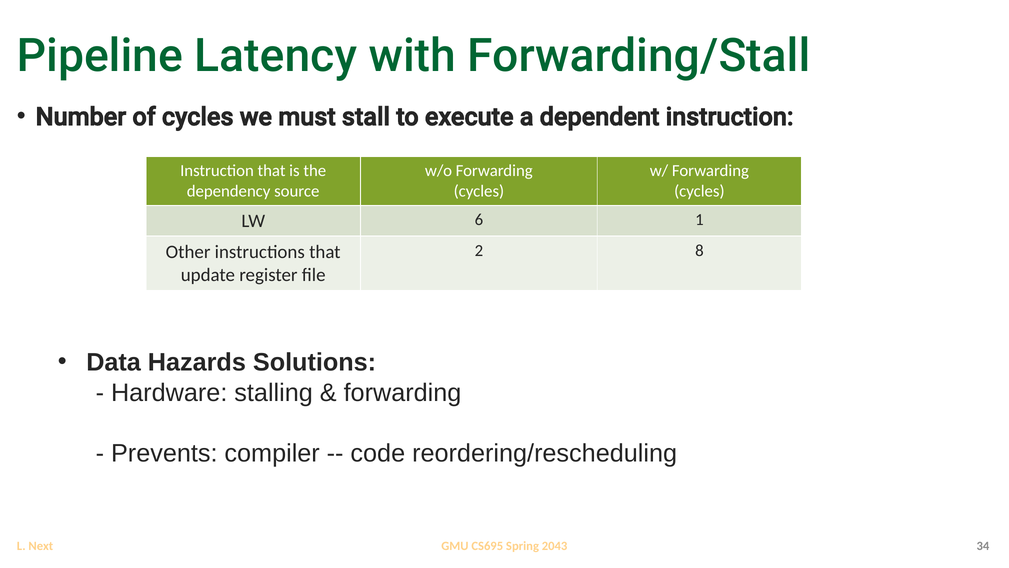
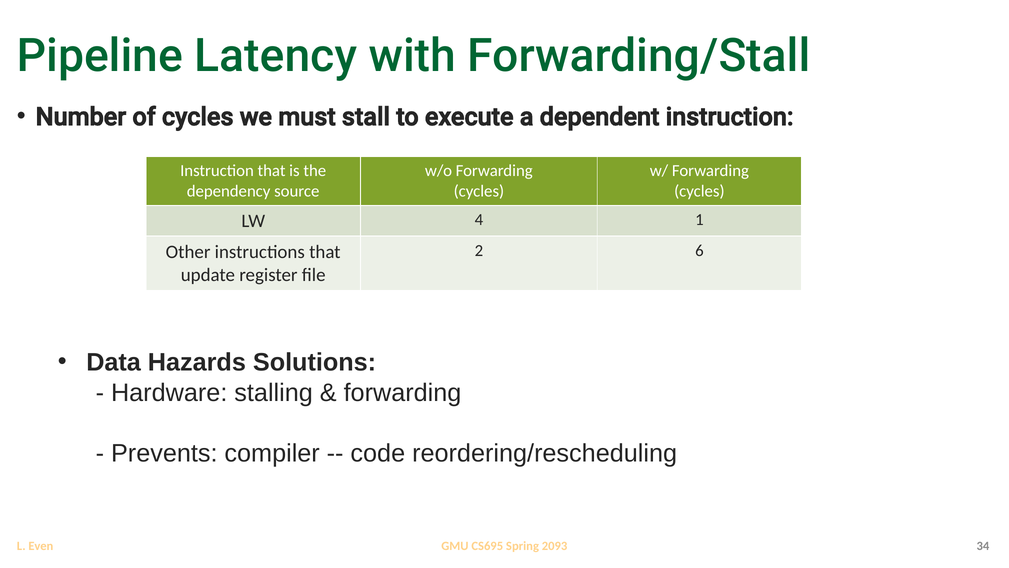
6: 6 -> 4 (479, 219)
8: 8 -> 6 (699, 250)
2043: 2043 -> 2093 (555, 546)
Next: Next -> Even (41, 546)
